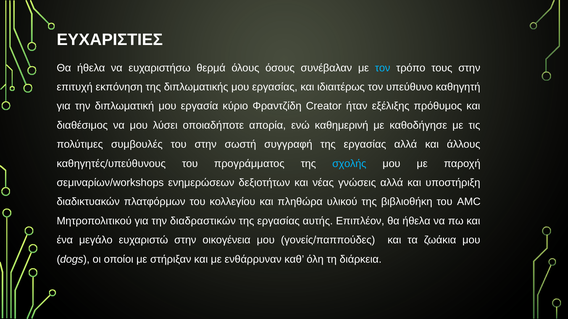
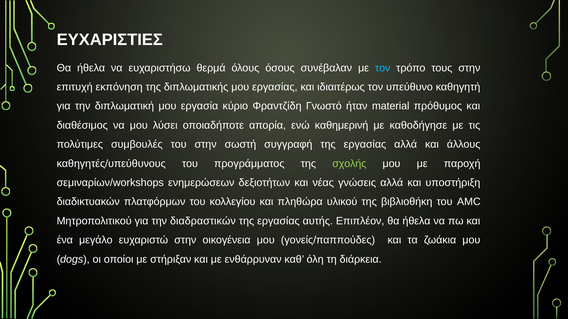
Creator: Creator -> Γνωστό (324, 106)
εξέλιξης: εξέλιξης -> material (391, 106)
σχολής colour: light blue -> light green (349, 164)
